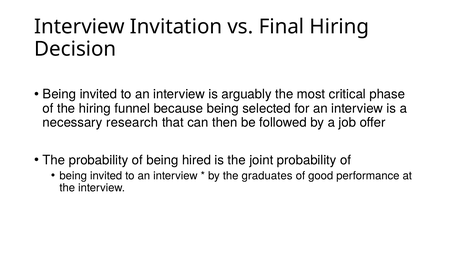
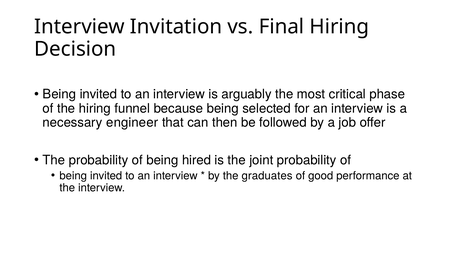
research: research -> engineer (132, 122)
